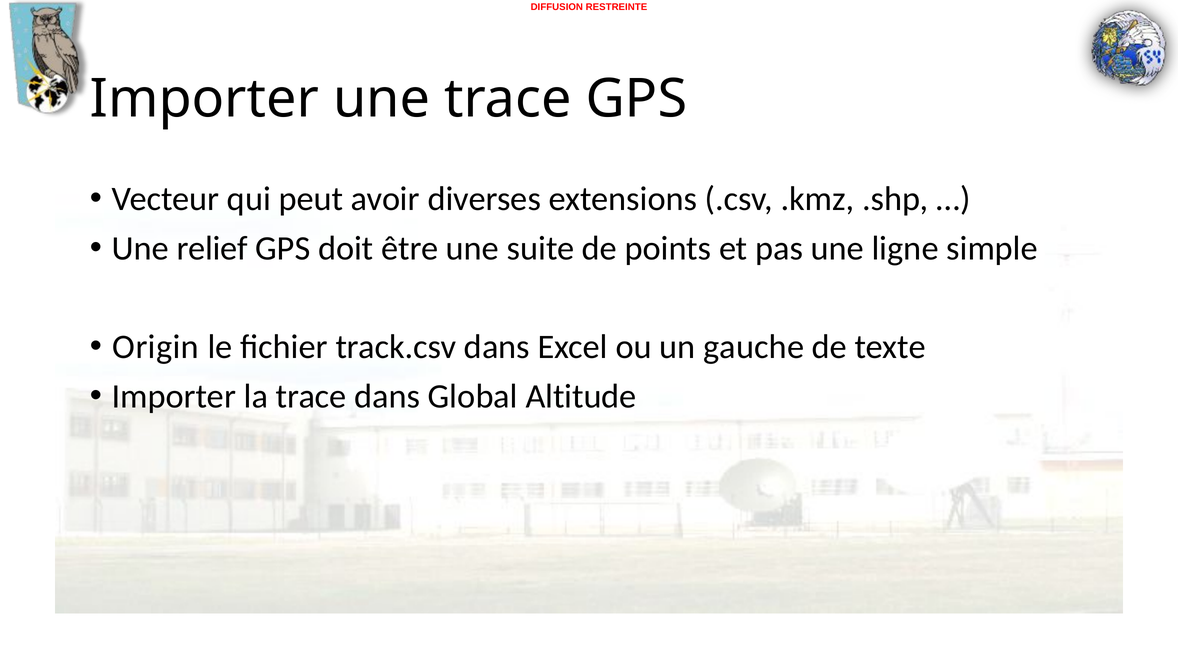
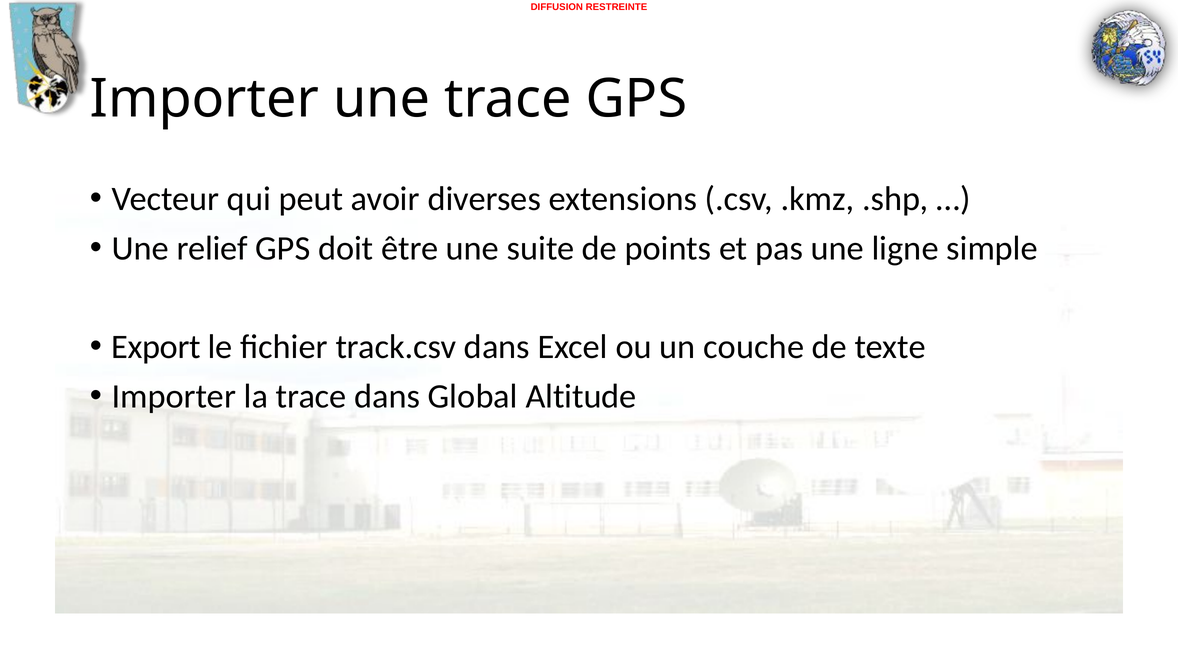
Origin: Origin -> Export (156, 347)
gauche: gauche -> couche (754, 347)
